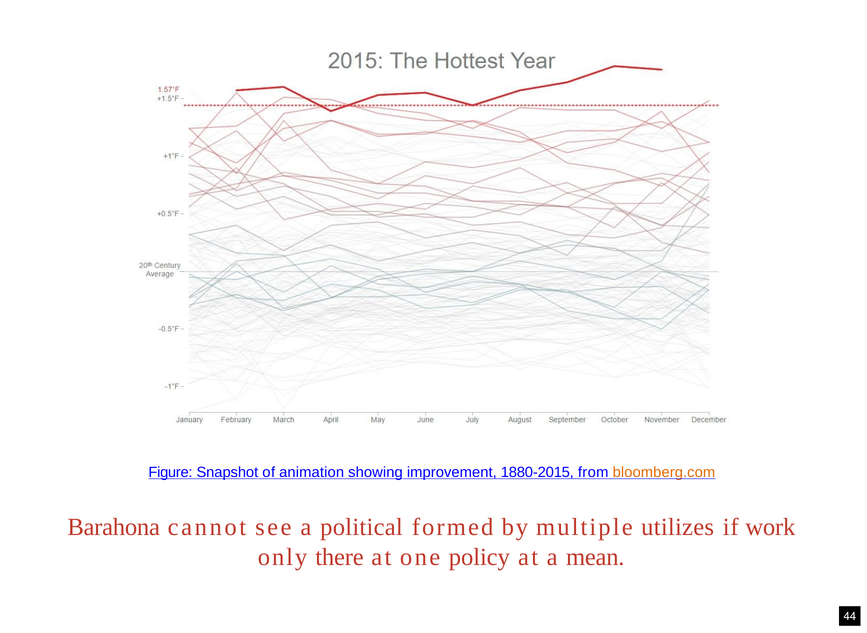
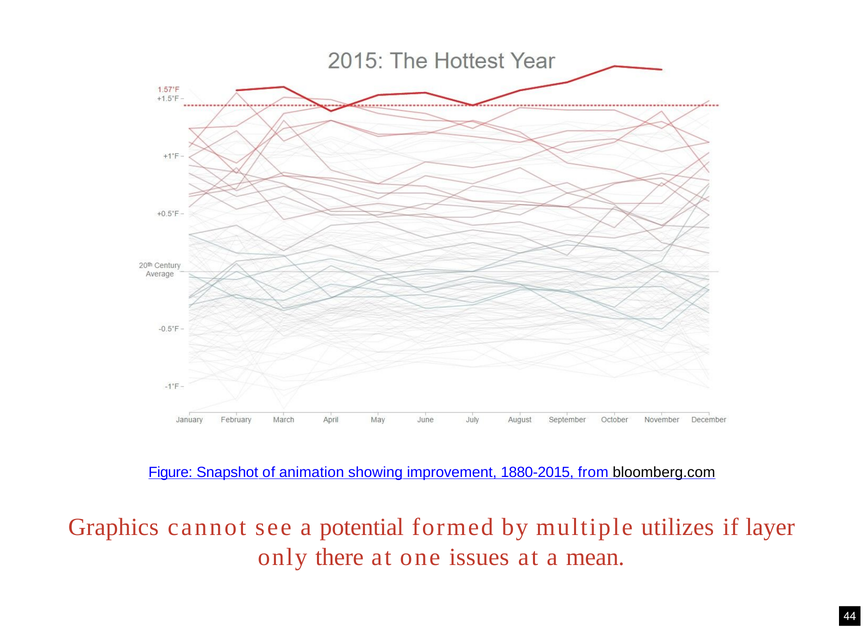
bloomberg.com colour: orange -> black (664, 472)
Barahona: Barahona -> Graphics (113, 527)
political: political -> potential (362, 527)
work: work -> layer (770, 527)
policy: policy -> issues (479, 557)
